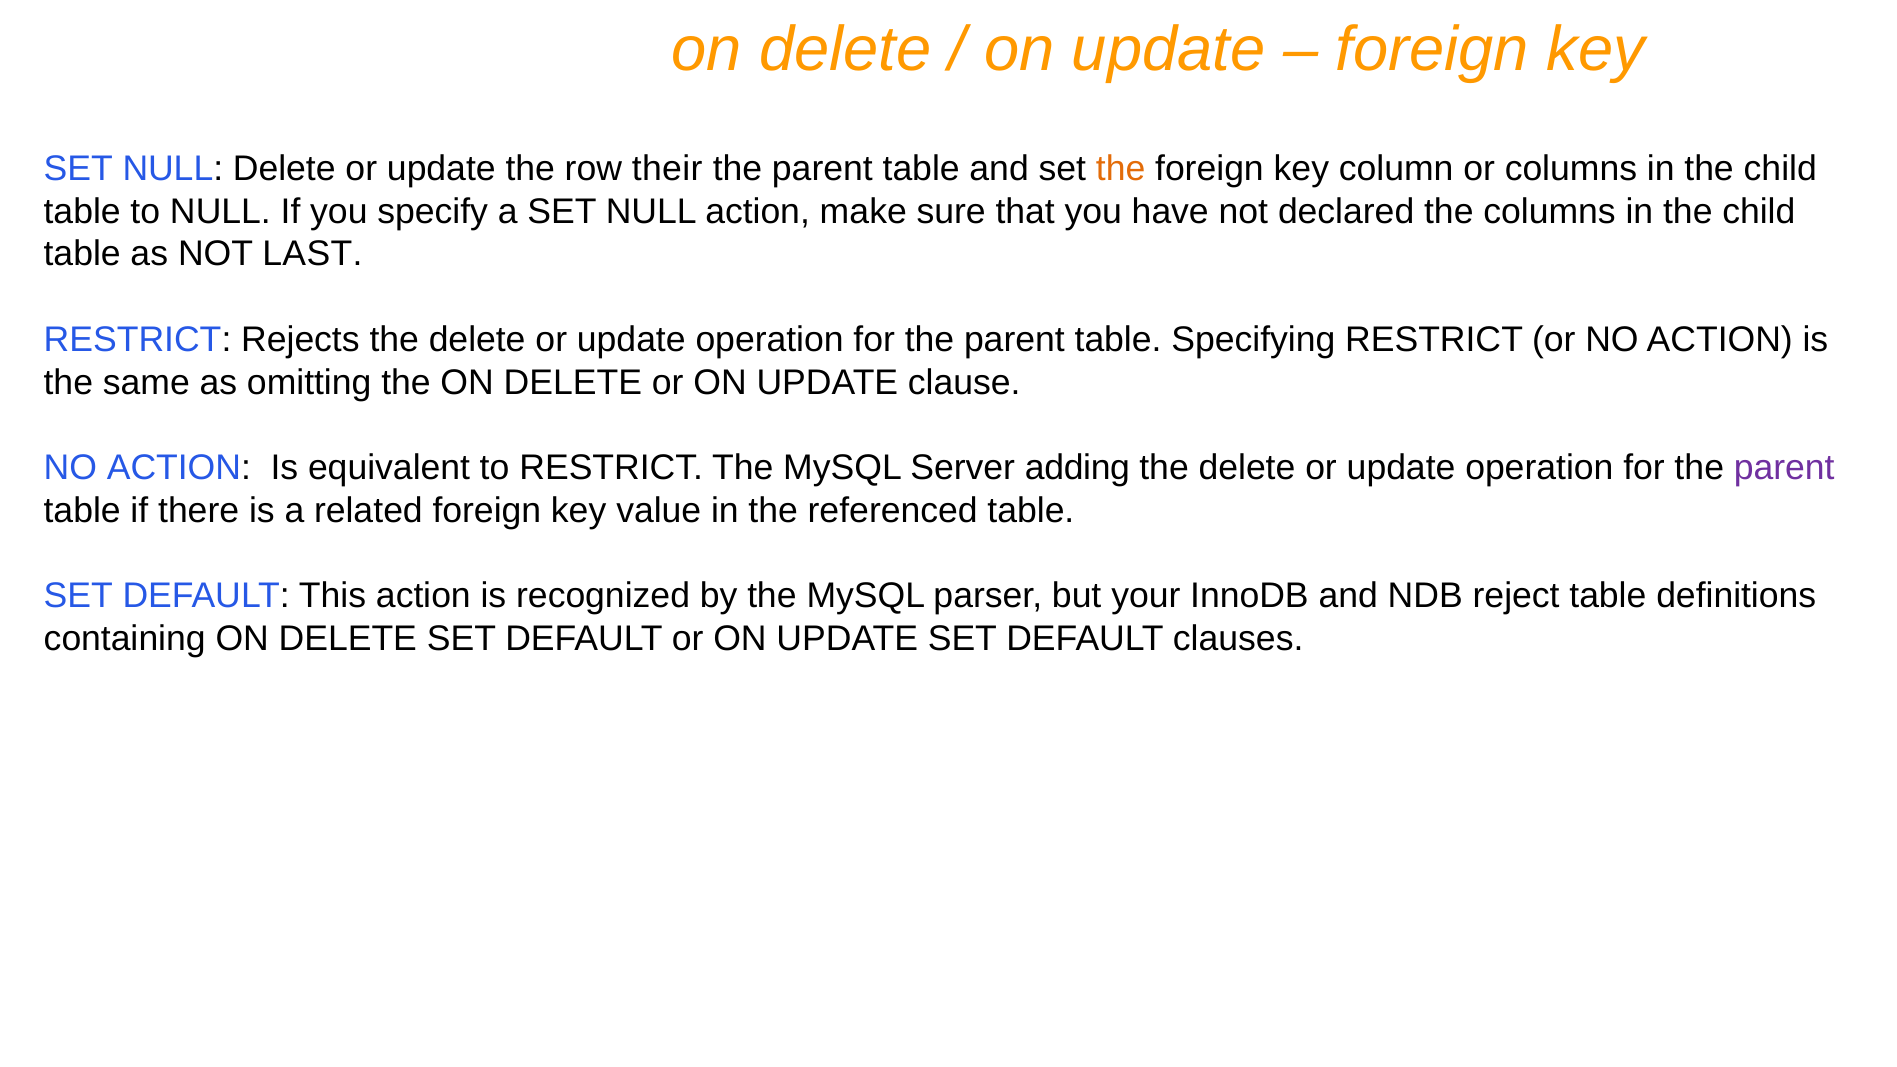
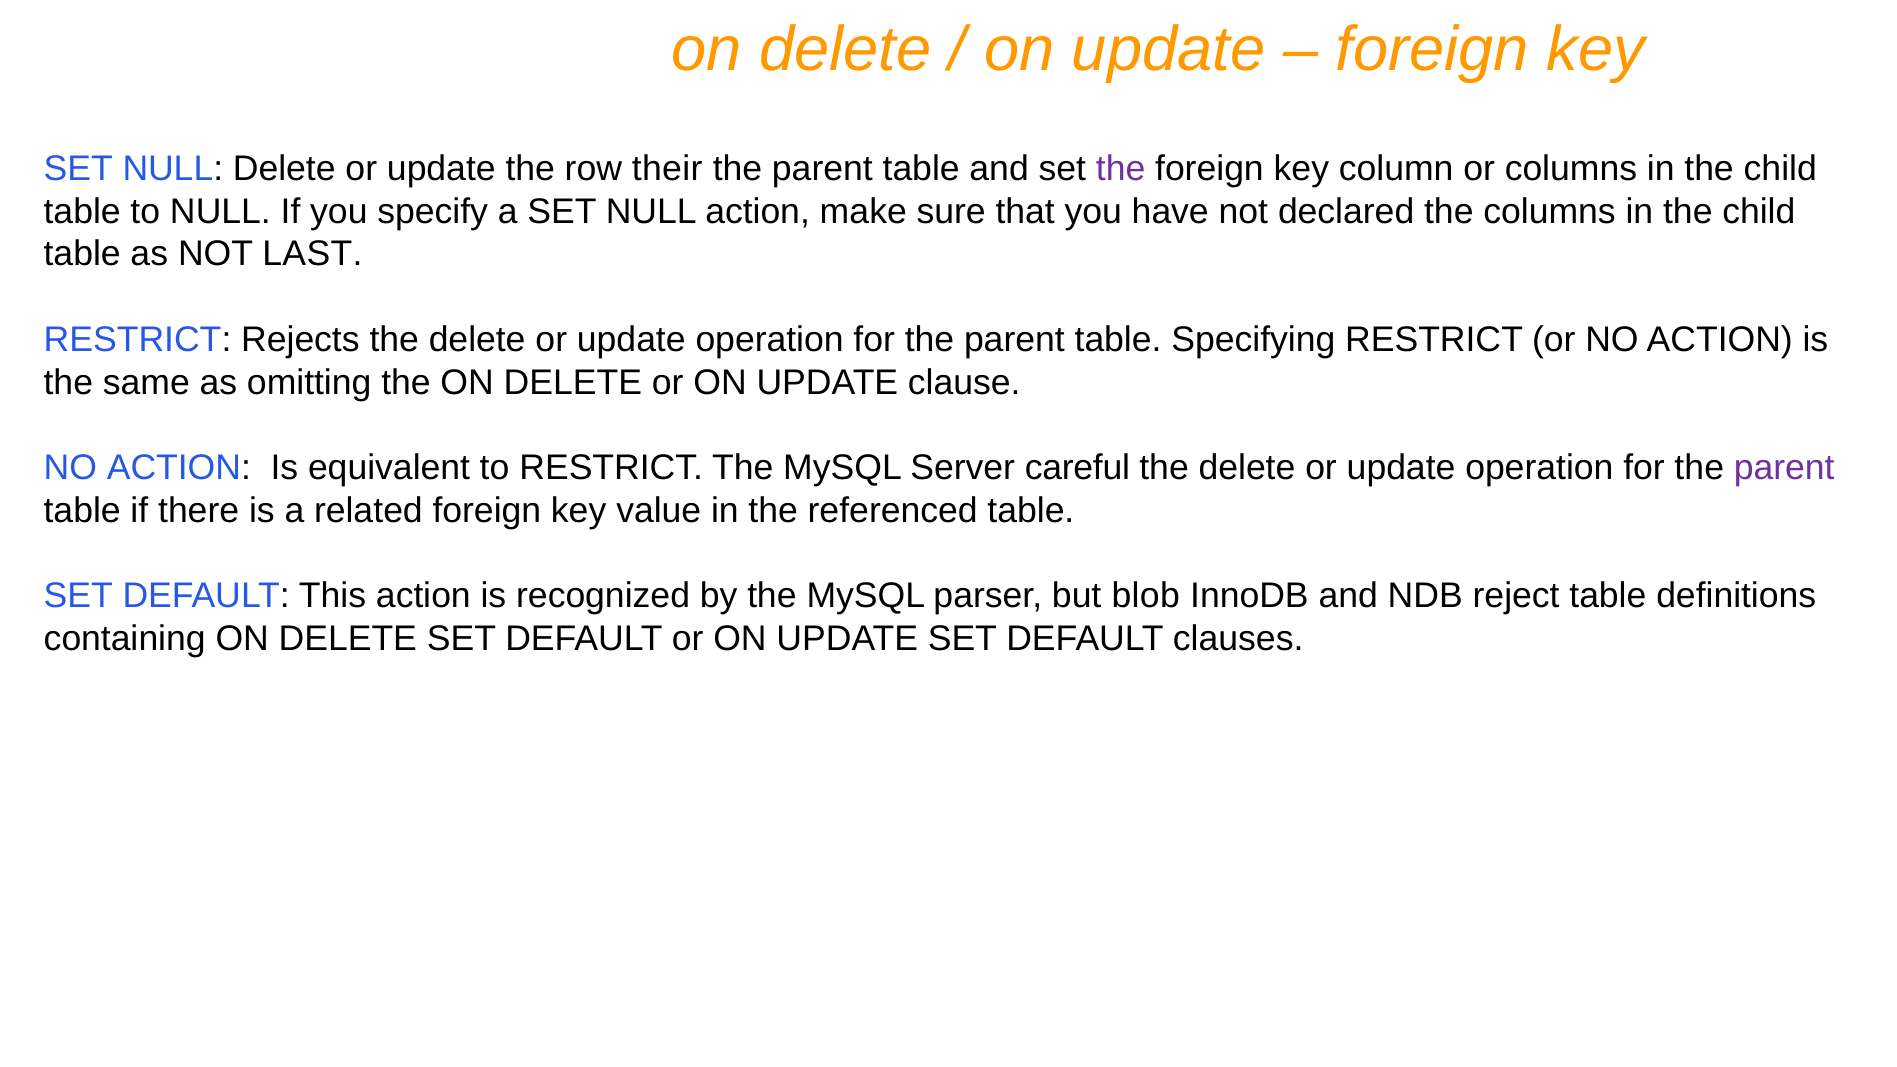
the colour: orange -> purple (1121, 169)
adding: adding -> careful (1077, 468)
your: your -> blob (1146, 596)
